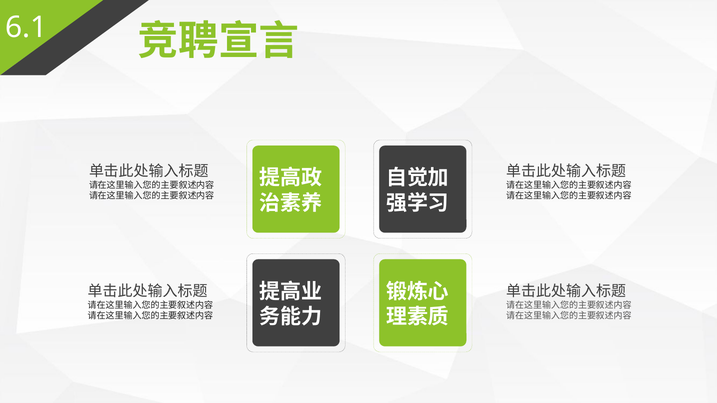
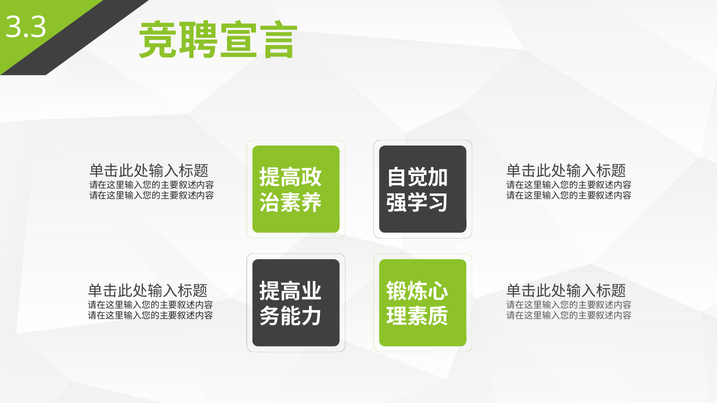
6.1: 6.1 -> 3.3 (26, 27)
